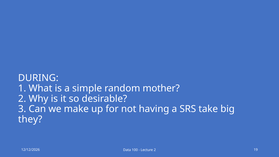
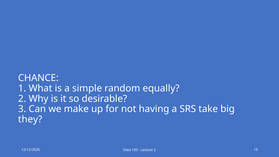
DURING: DURING -> CHANCE (38, 78)
mother: mother -> equally (161, 88)
